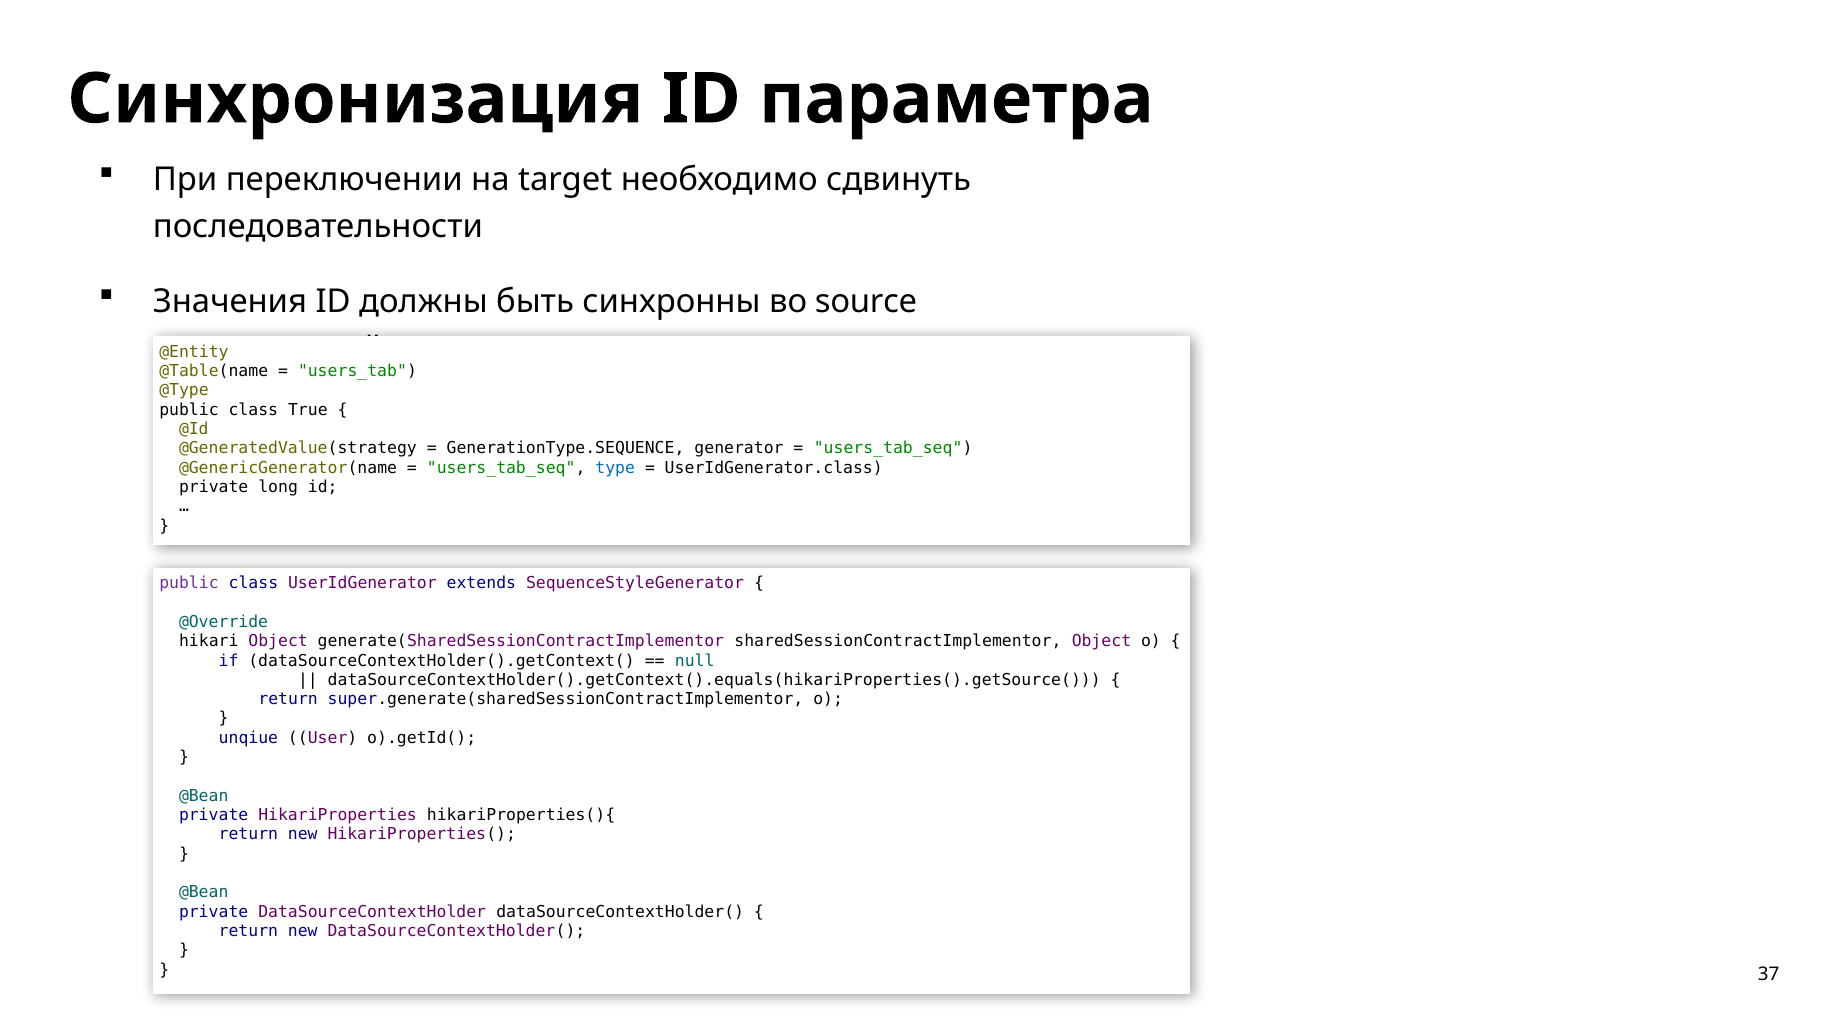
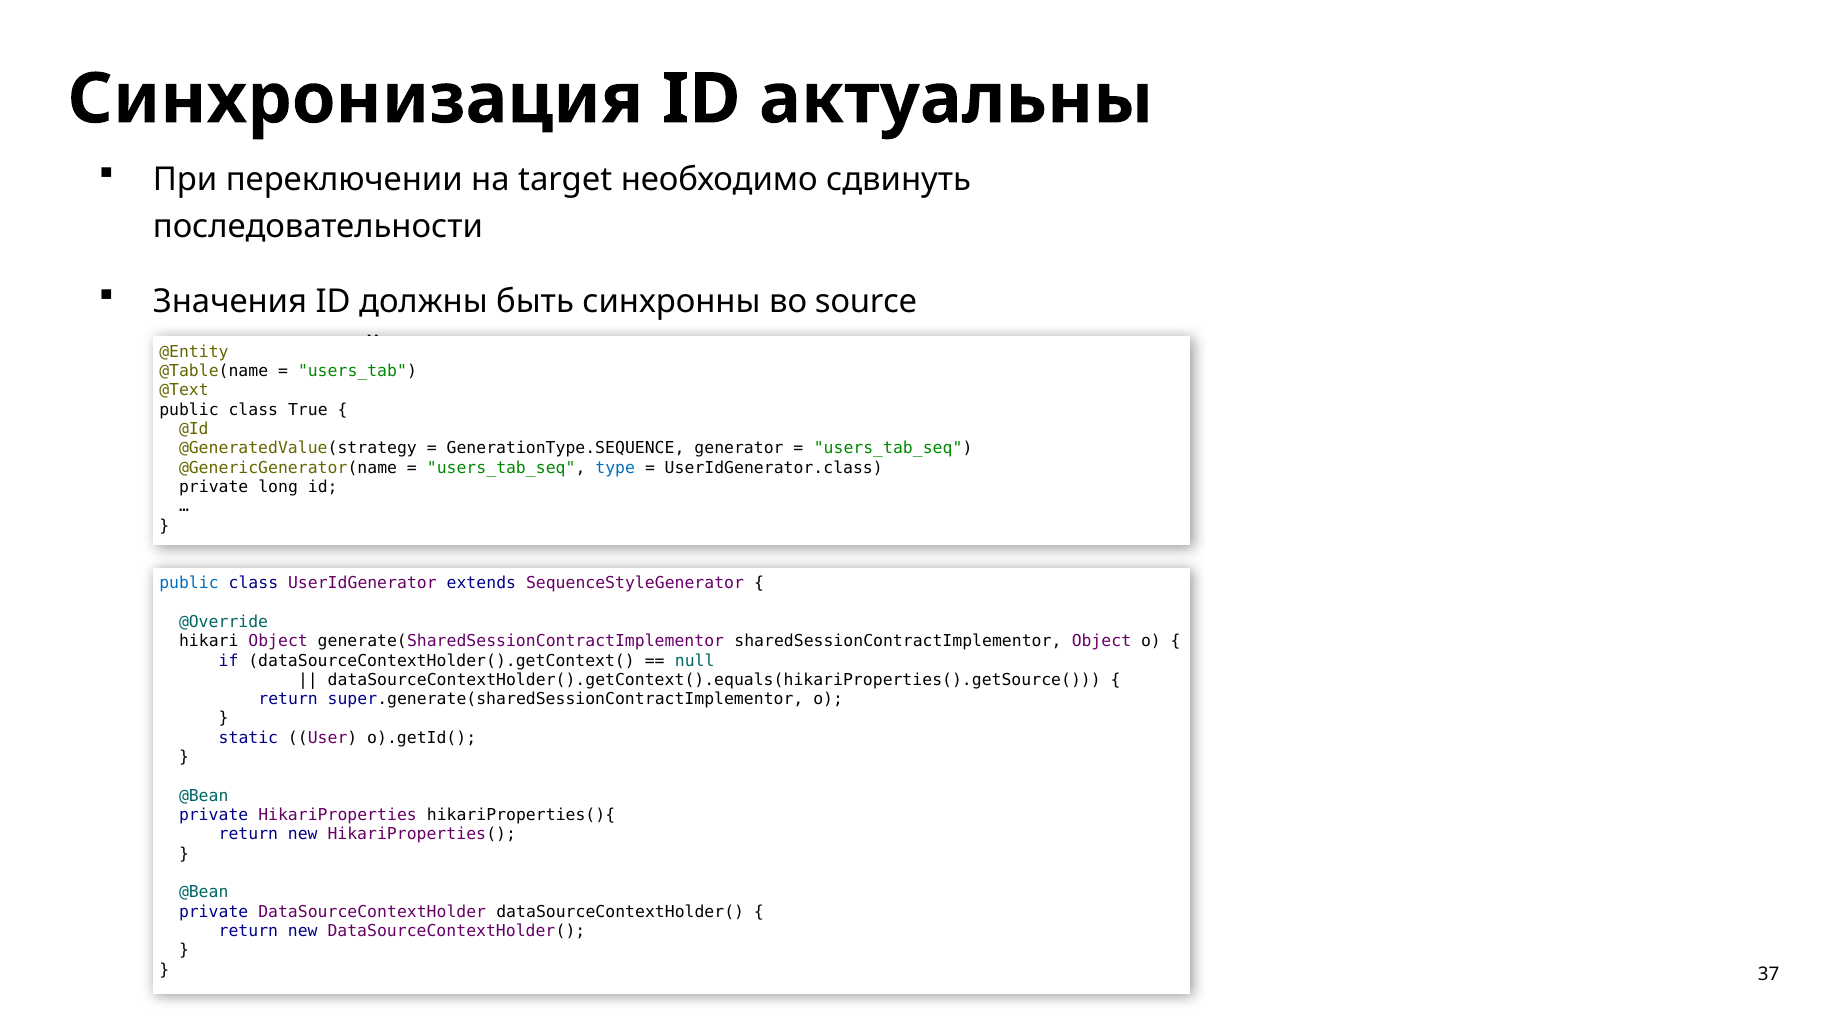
параметра: параметра -> актуальны (956, 99)
@Type: @Type -> @Text (184, 390)
public colour: purple -> blue (189, 583)
unqiue: unqiue -> static (248, 738)
